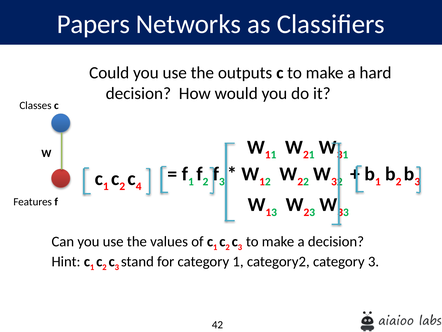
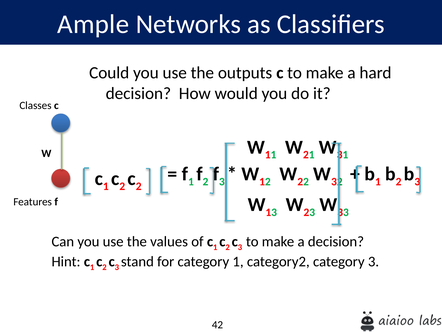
Papers: Papers -> Ample (93, 24)
4: 4 -> 2 (139, 186)
